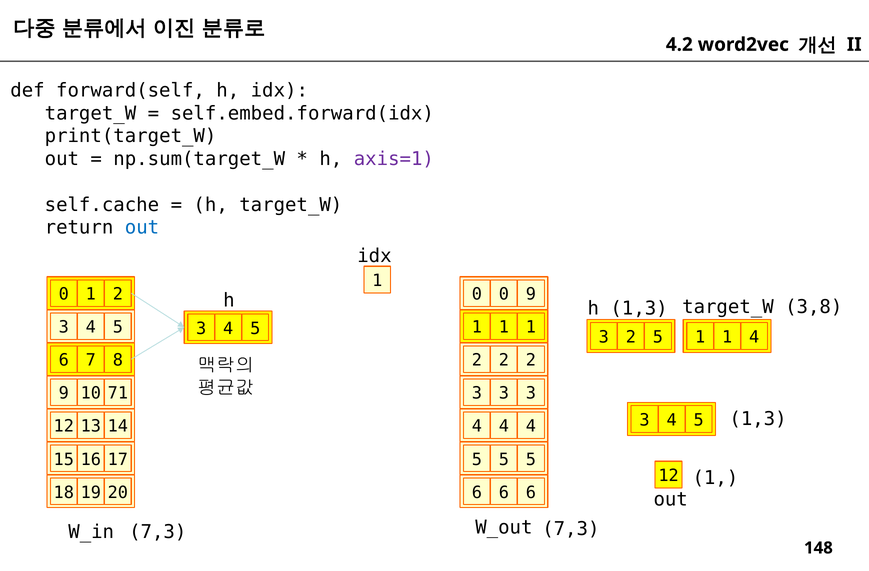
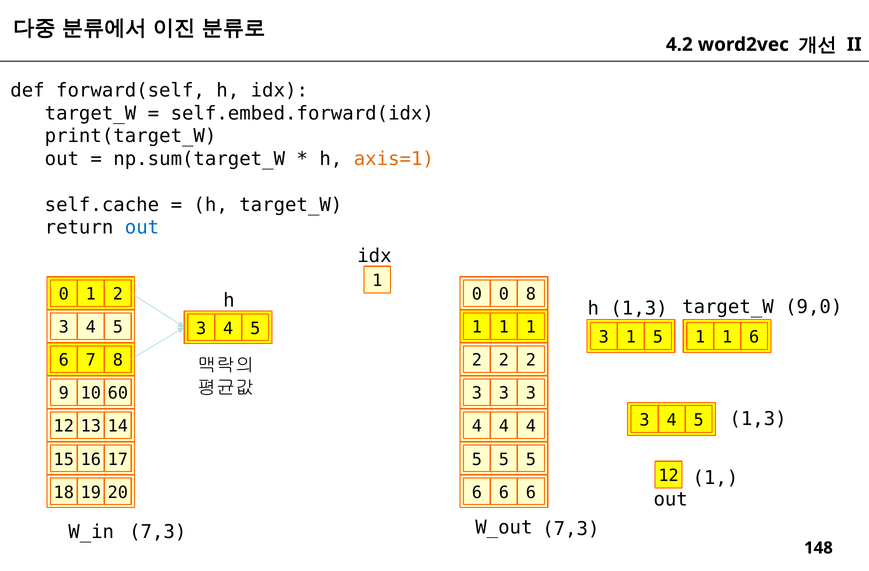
axis=1 colour: purple -> orange (394, 159)
0 9: 9 -> 8 (531, 294)
3,8: 3,8 -> 9,0 (814, 307)
3 2: 2 -> 1 (631, 337)
1 4: 4 -> 6 (754, 337)
71: 71 -> 60 (118, 393)
